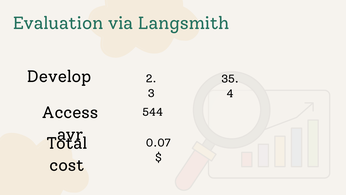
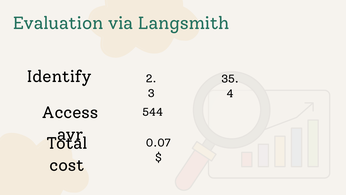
Develop: Develop -> Identify (59, 77)
